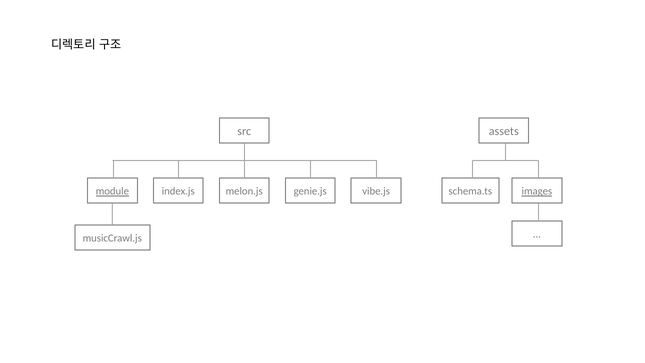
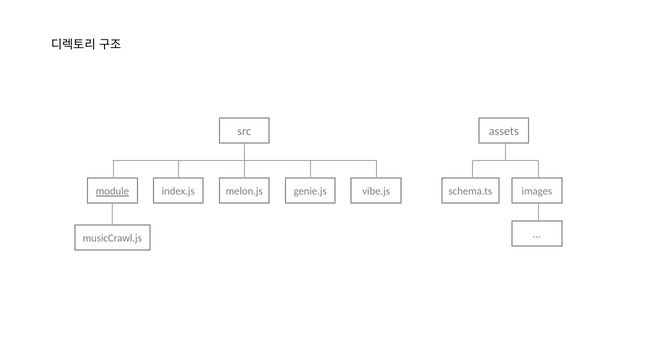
images underline: present -> none (537, 191)
